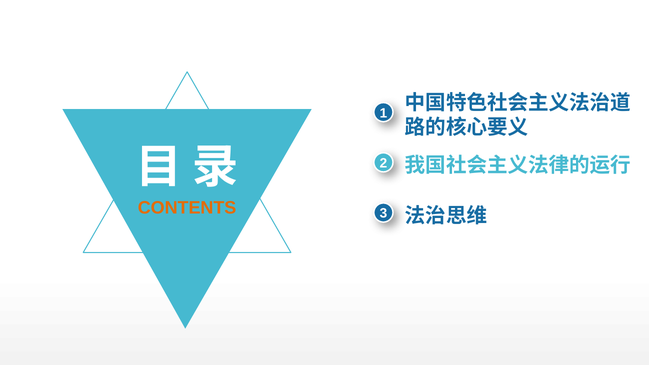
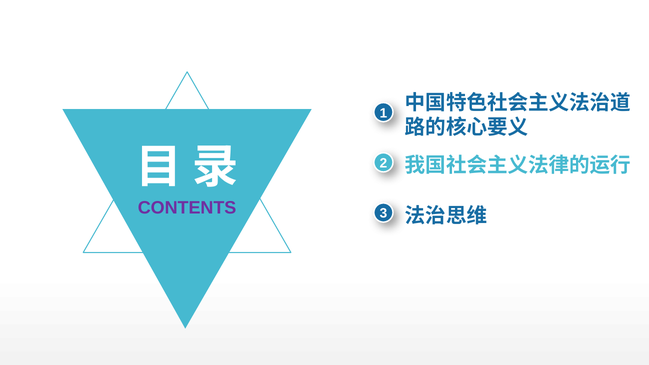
CONTENTS colour: orange -> purple (187, 208)
